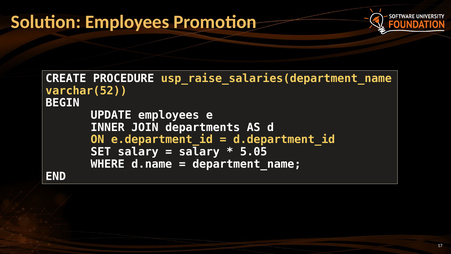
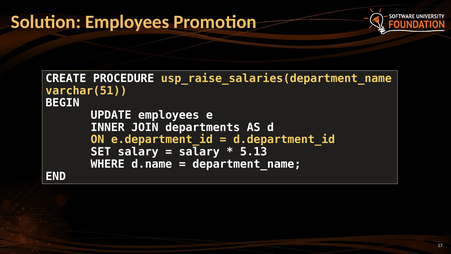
varchar(52: varchar(52 -> varchar(51 (86, 91)
5.05: 5.05 -> 5.13 (254, 152)
